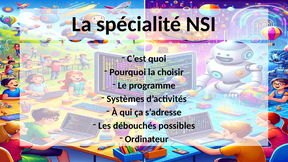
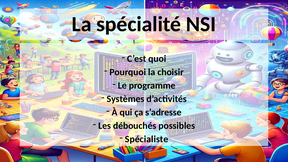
Ordinateur: Ordinateur -> Spécialiste (147, 139)
